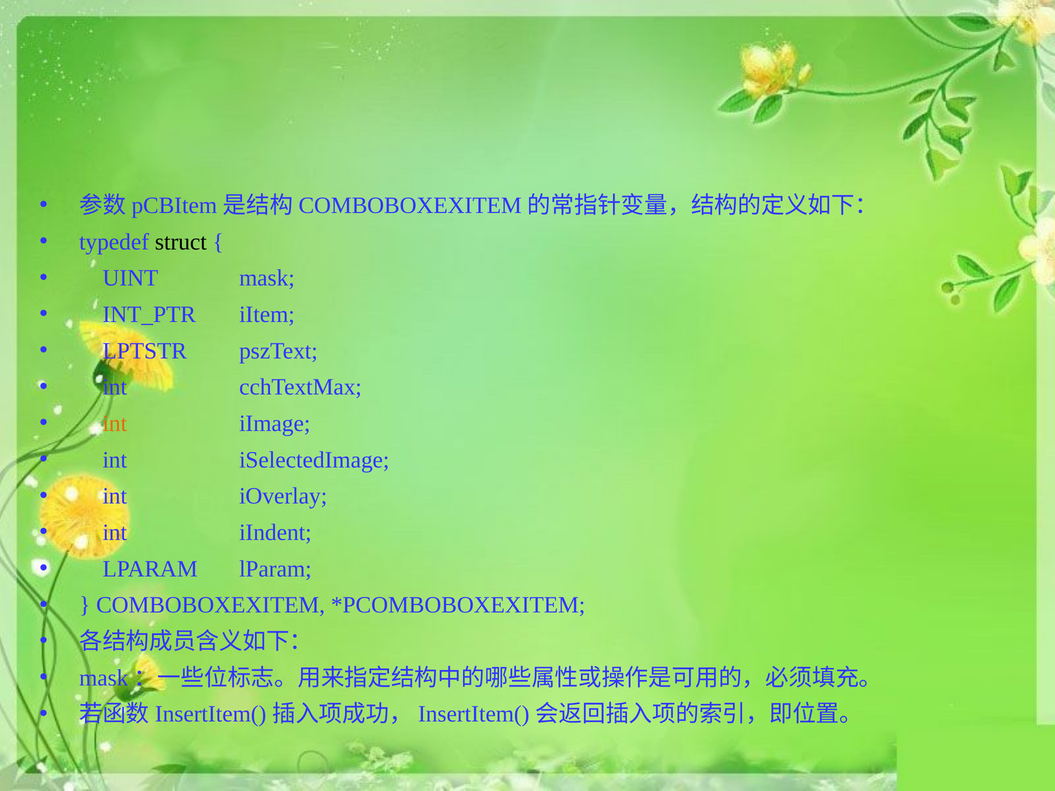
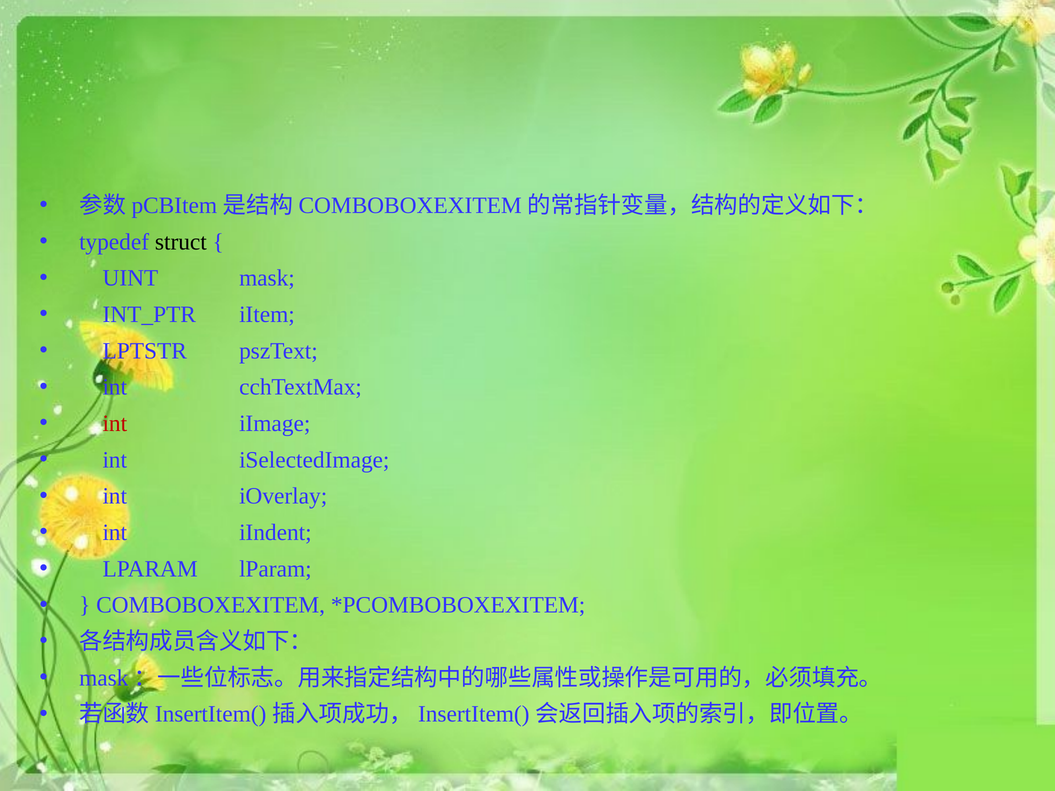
int colour: orange -> red (115, 424)
